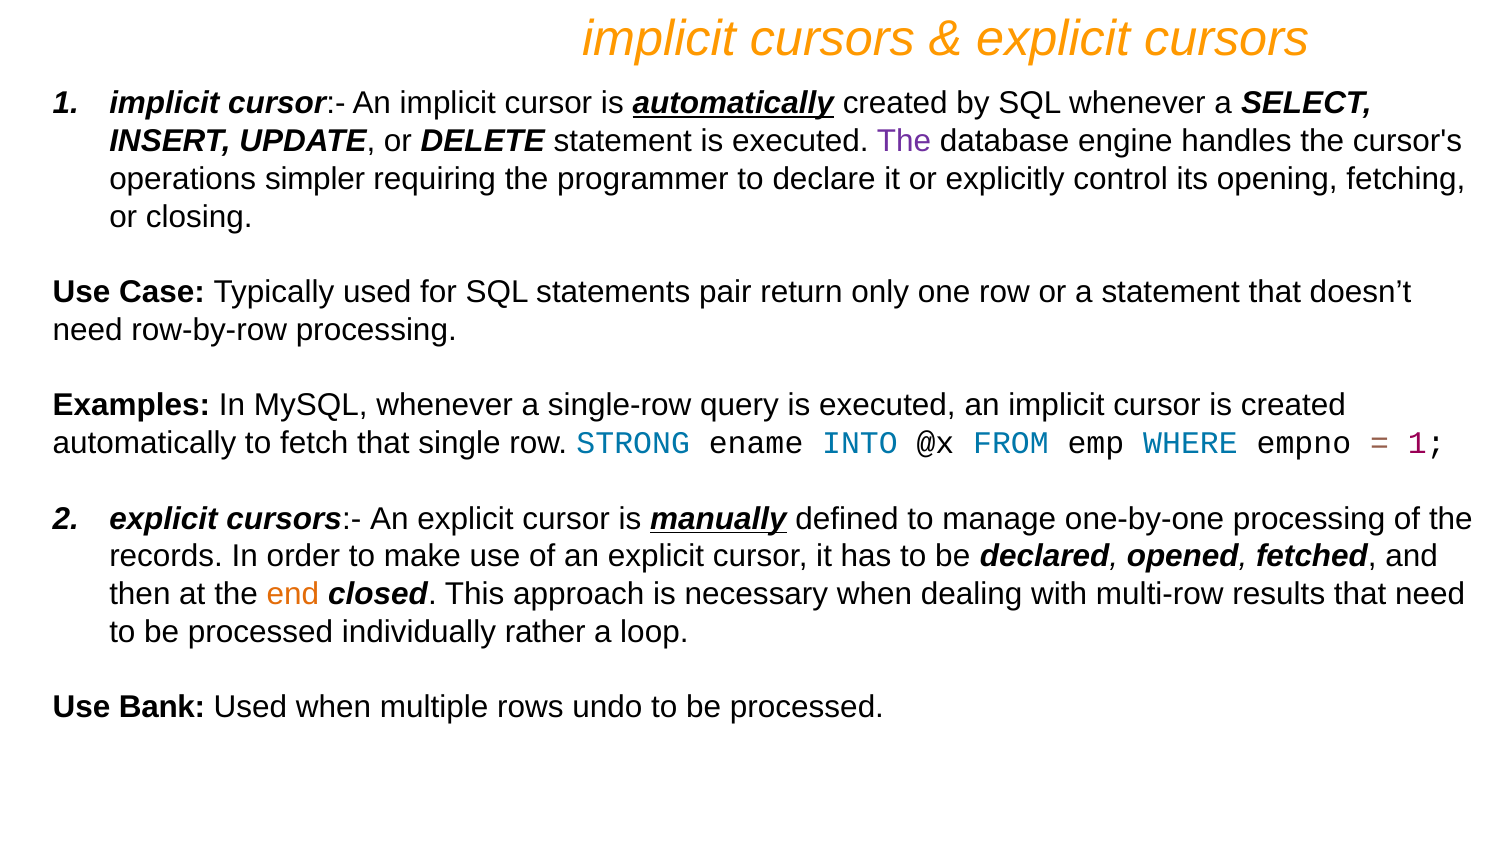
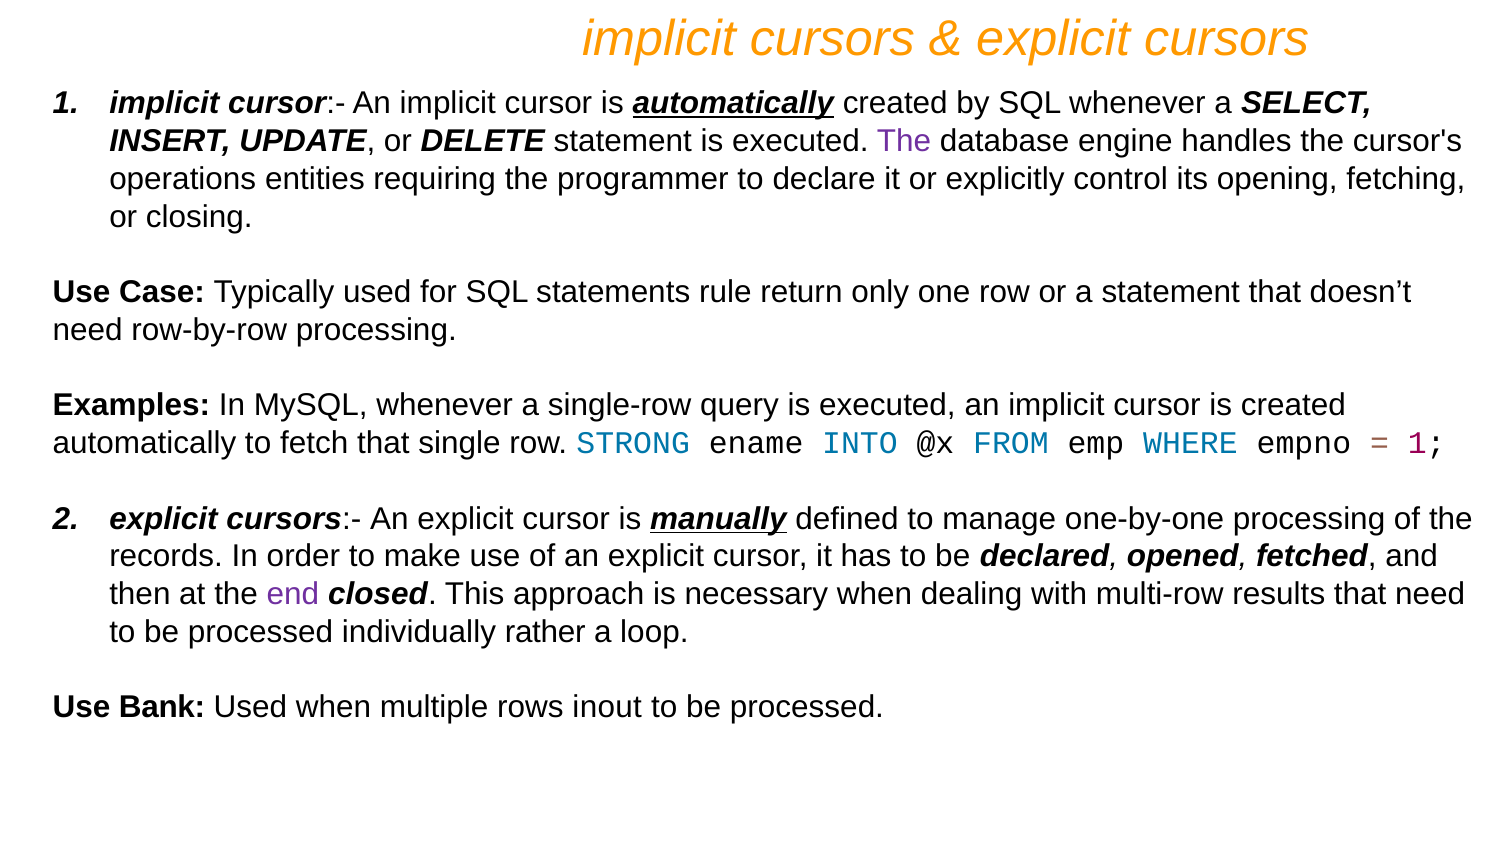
simpler: simpler -> entities (315, 179)
pair: pair -> rule (725, 292)
end colour: orange -> purple (293, 594)
undo: undo -> inout (607, 708)
